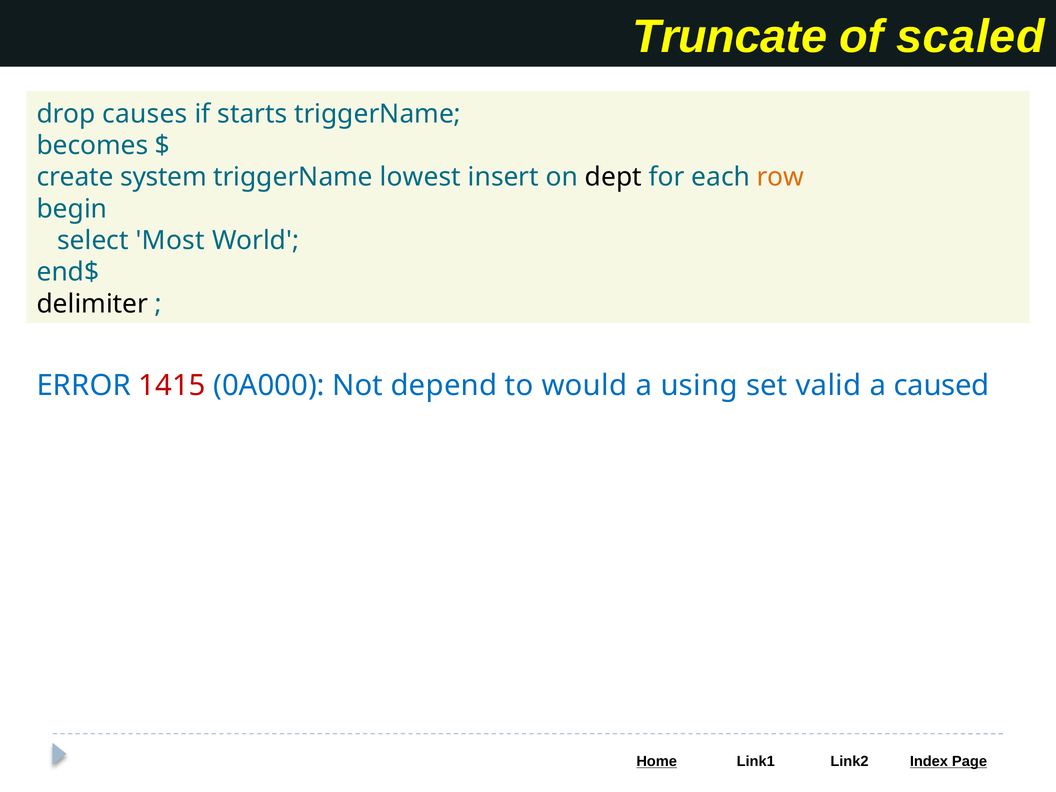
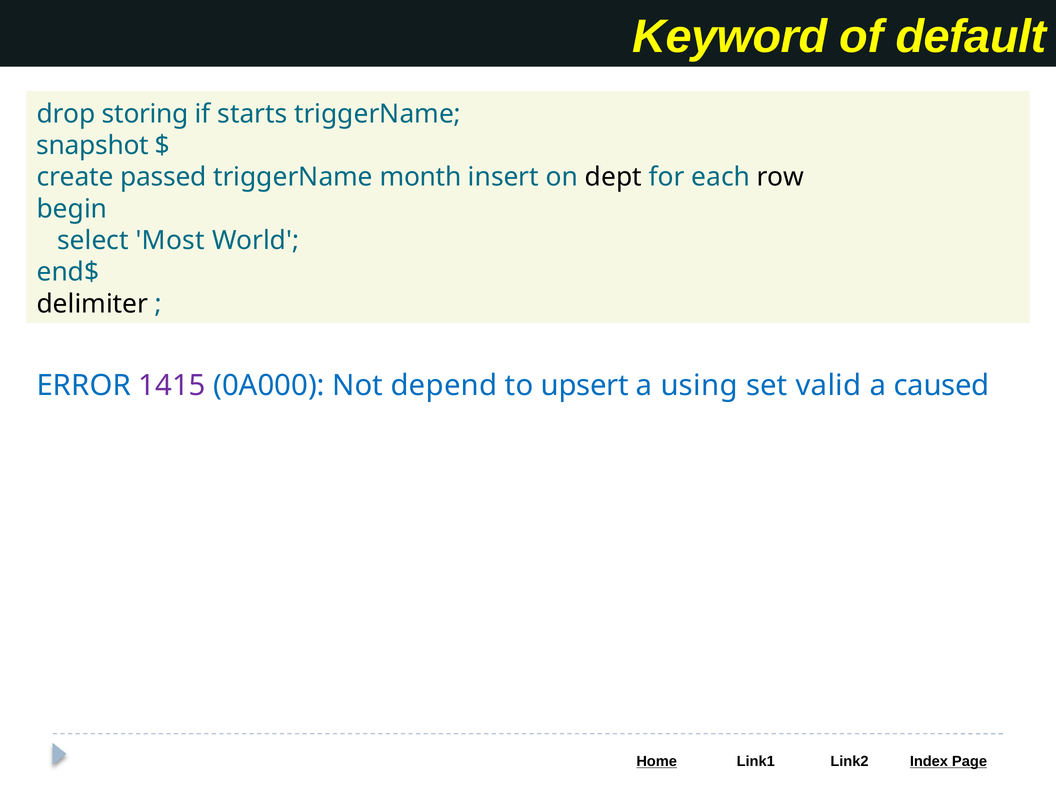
Truncate: Truncate -> Keyword (730, 37)
scaled: scaled -> default (971, 37)
causes: causes -> storing (145, 114)
becomes: becomes -> snapshot (93, 146)
system: system -> passed (164, 177)
lowest: lowest -> month (421, 177)
row colour: orange -> black (780, 177)
1415 colour: red -> purple (172, 386)
would: would -> upsert (585, 386)
